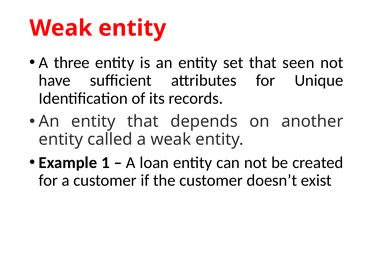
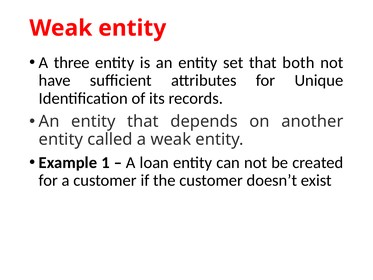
seen: seen -> both (298, 62)
